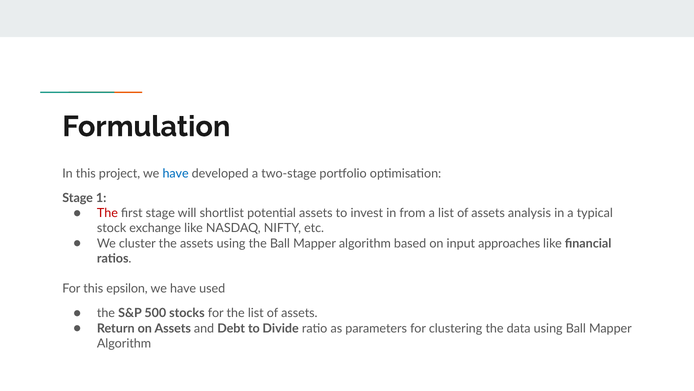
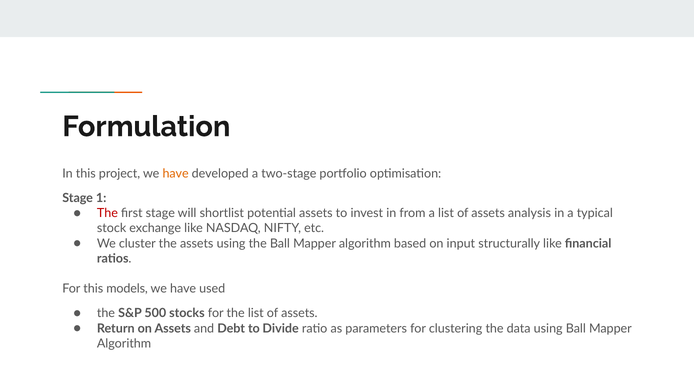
have colour: blue -> orange (176, 173)
approaches: approaches -> structurally (509, 243)
epsilon: epsilon -> models (127, 288)
